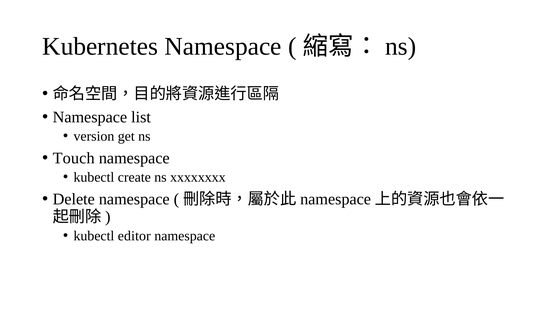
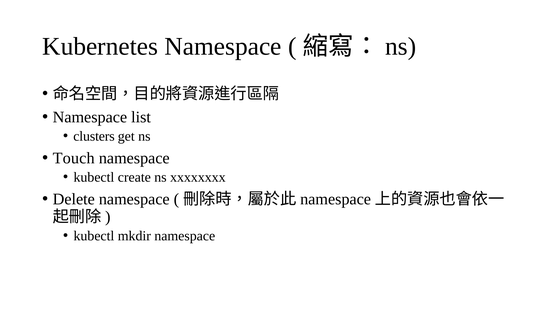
version: version -> clusters (94, 136)
editor: editor -> mkdir (134, 236)
